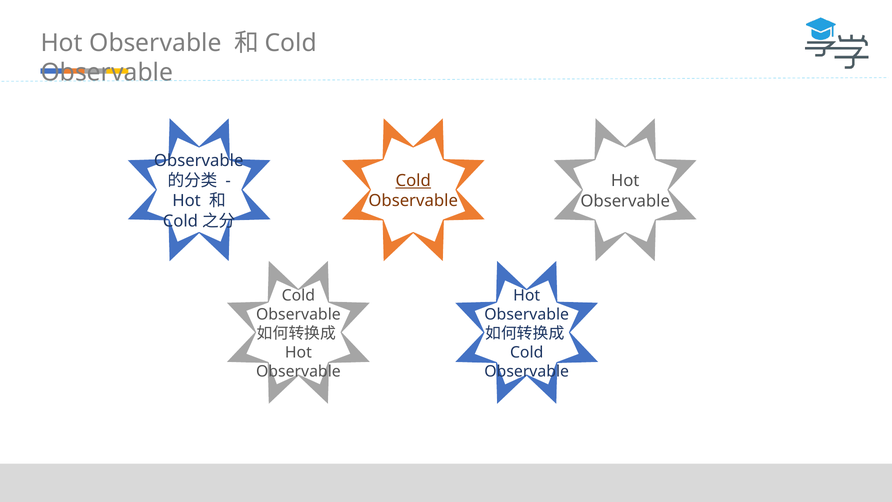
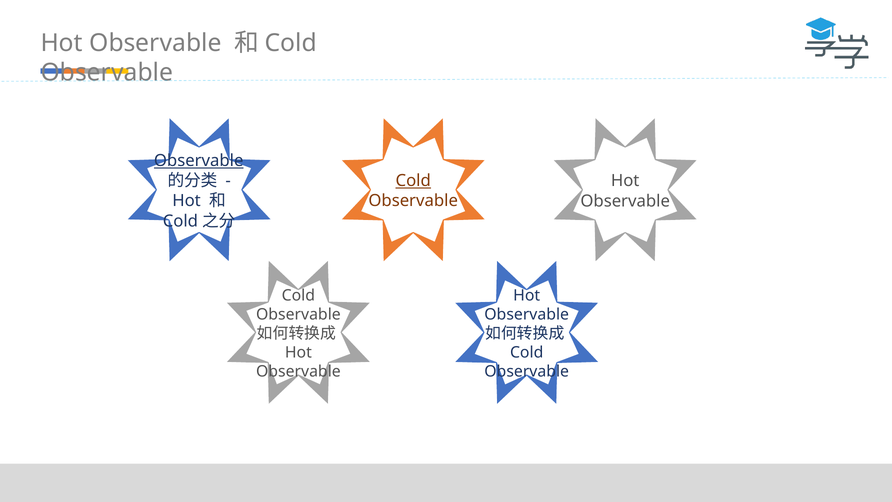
Observable underline: none -> present (199, 161)
